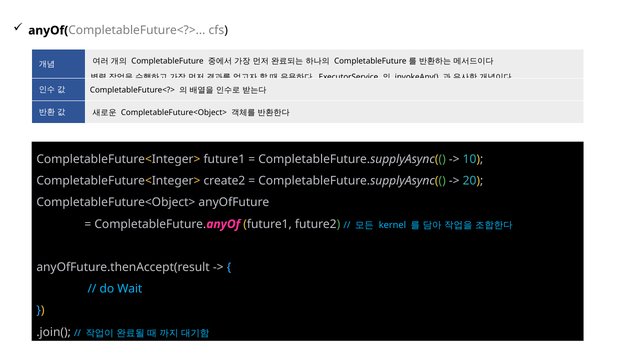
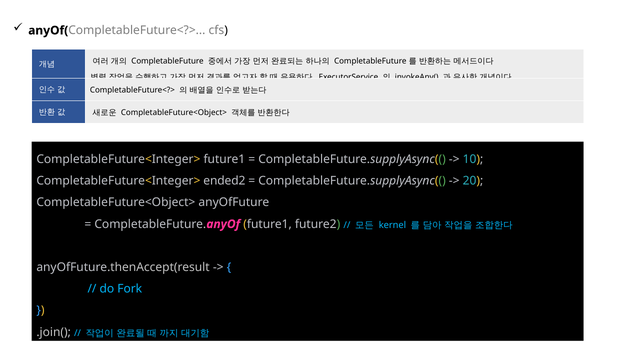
create2: create2 -> ended2 (224, 181)
Wait: Wait -> Fork (130, 289)
